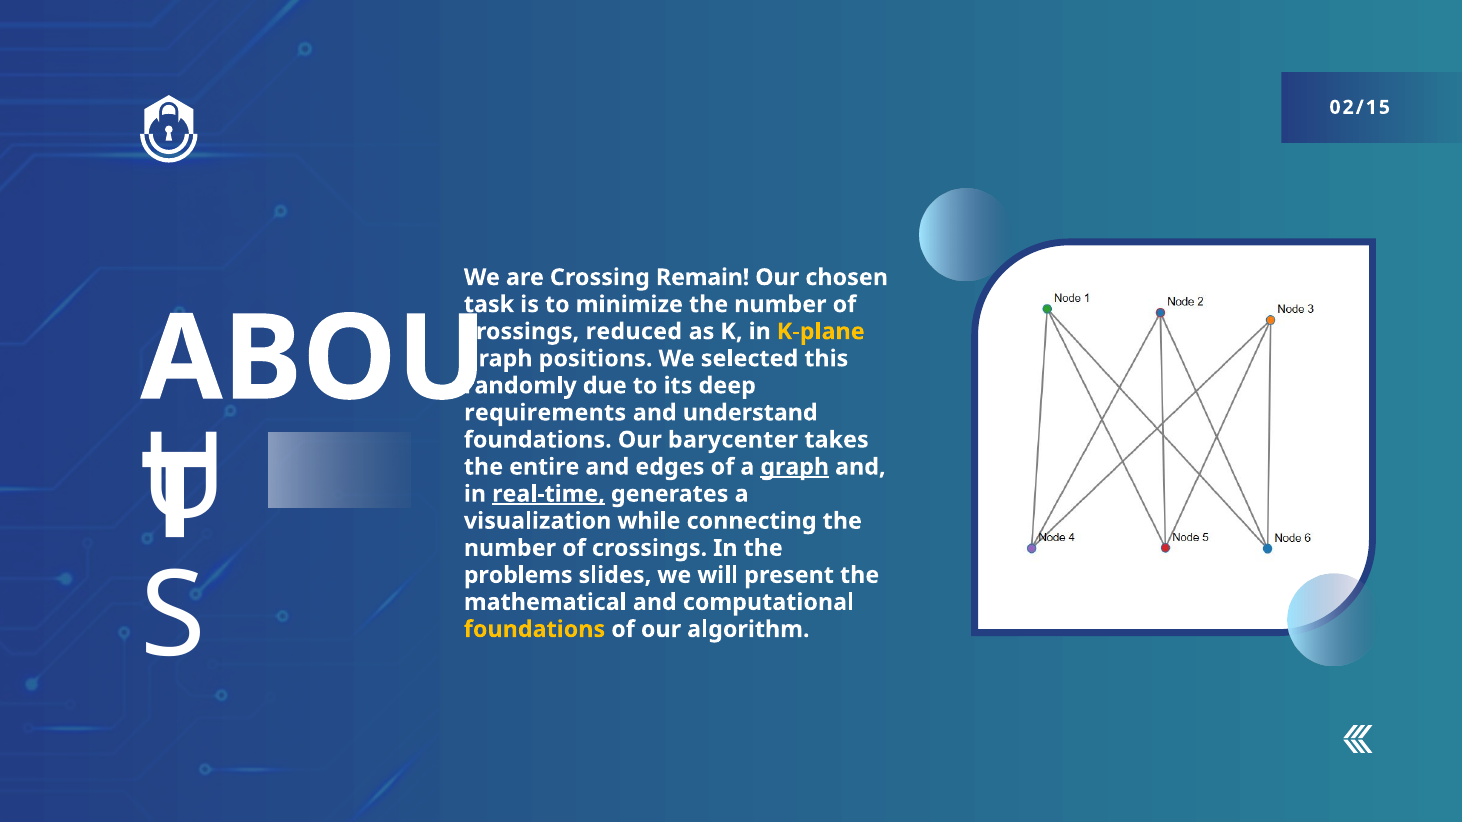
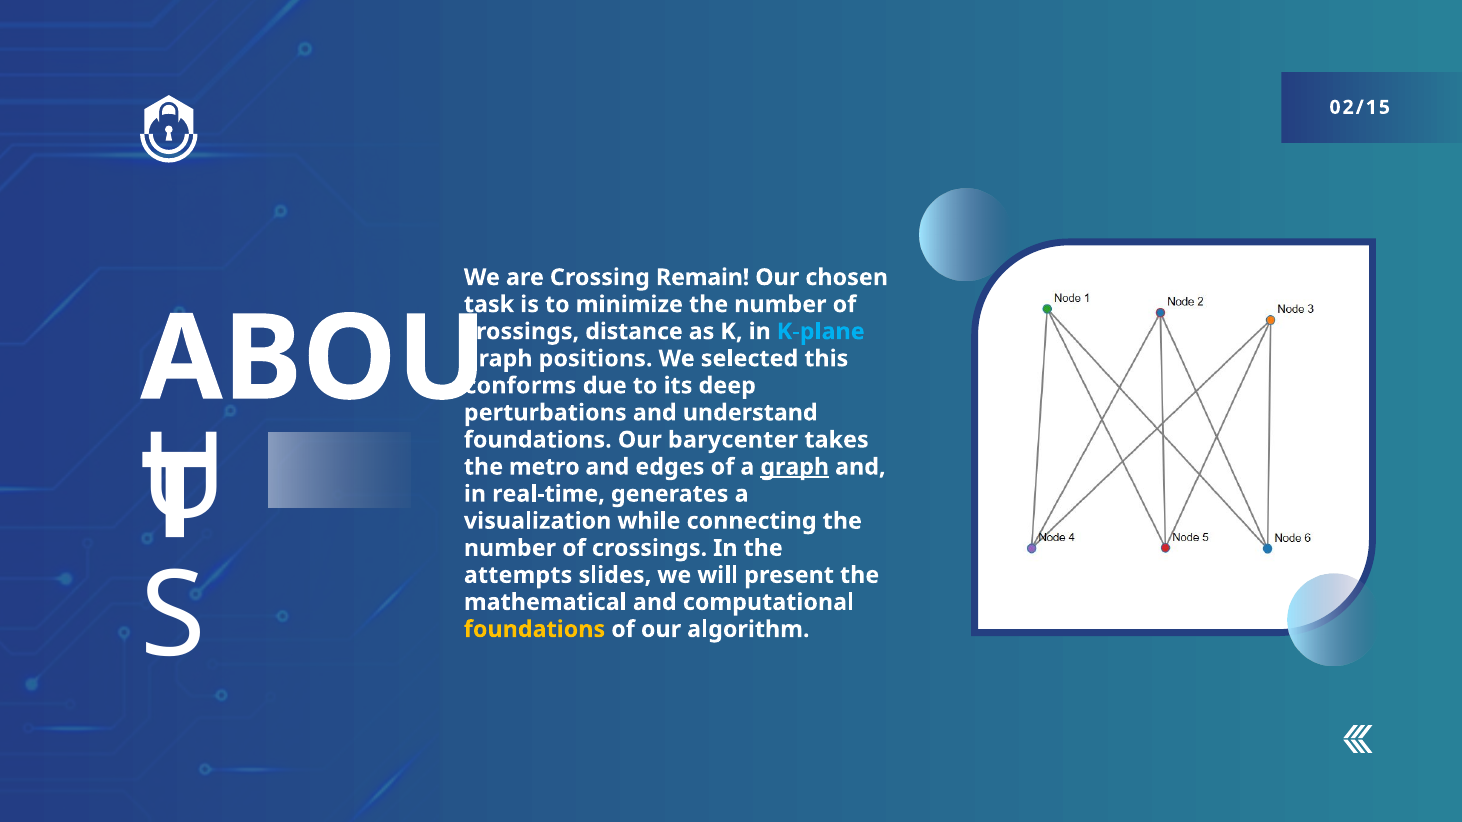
reduced: reduced -> distance (634, 332)
K-plane colour: yellow -> light blue (821, 332)
randomly: randomly -> conforms (520, 386)
requirements: requirements -> perturbations (545, 413)
entire: entire -> metro (544, 467)
real-time underline: present -> none (548, 494)
problems: problems -> attempts (518, 575)
